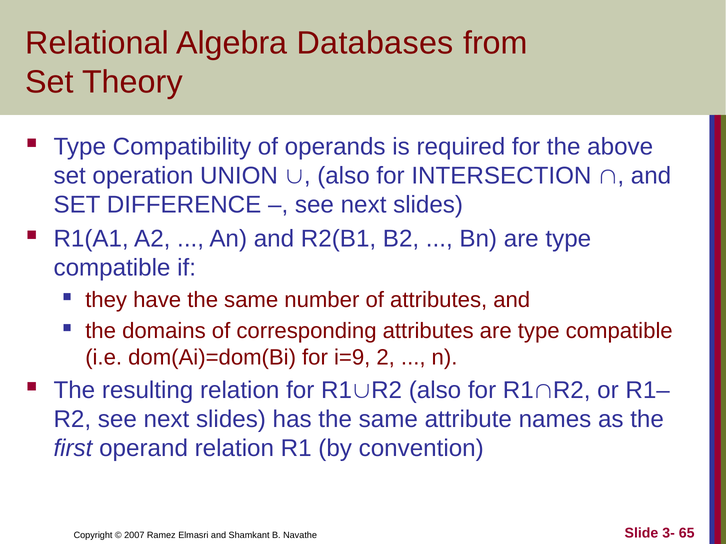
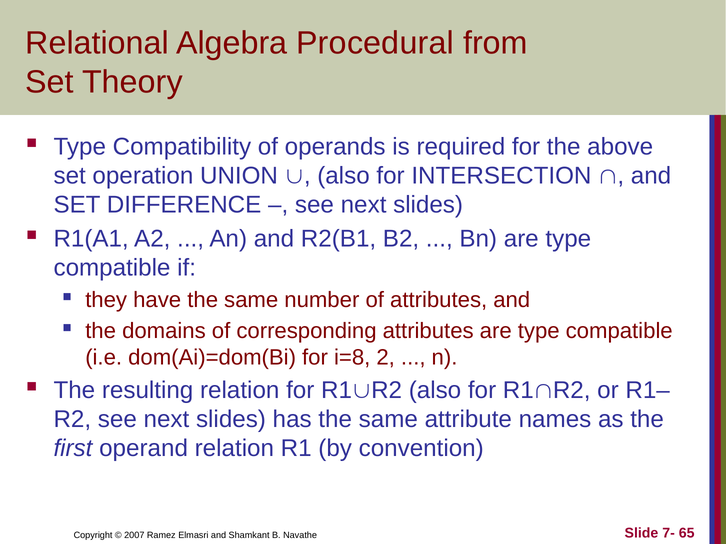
Databases: Databases -> Procedural (375, 43)
i=9: i=9 -> i=8 (352, 358)
3-: 3- -> 7- (669, 533)
